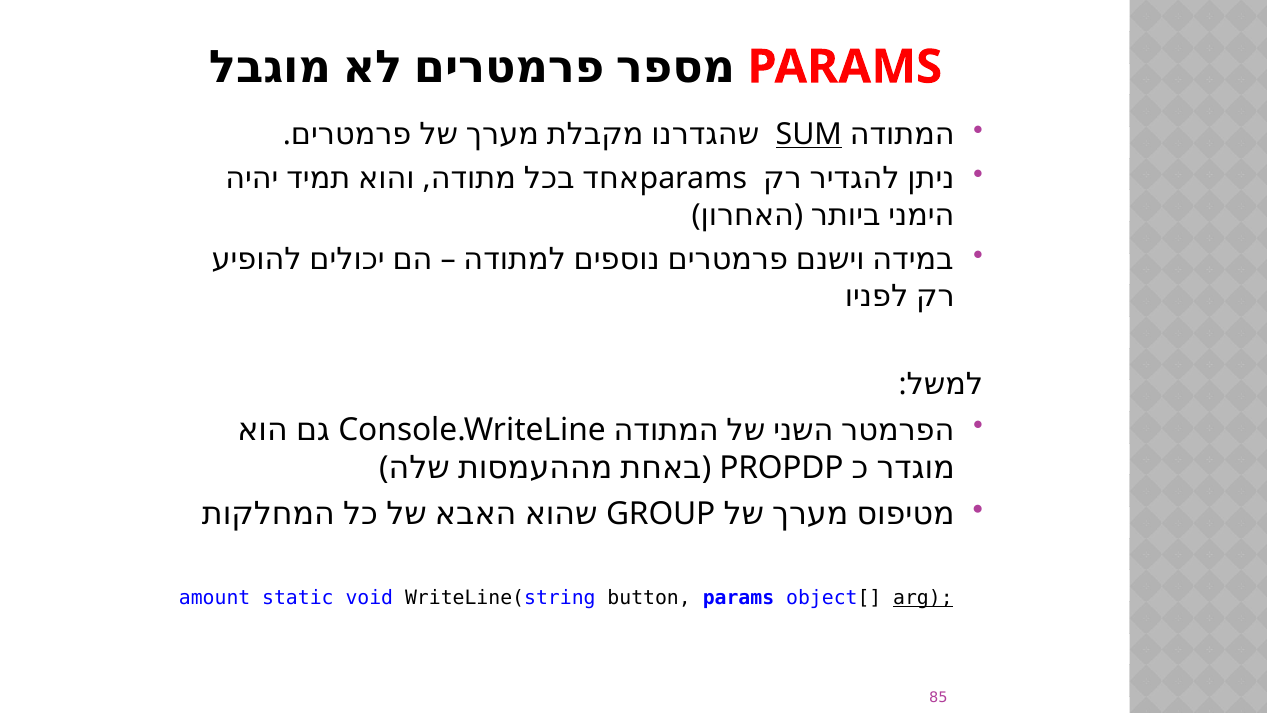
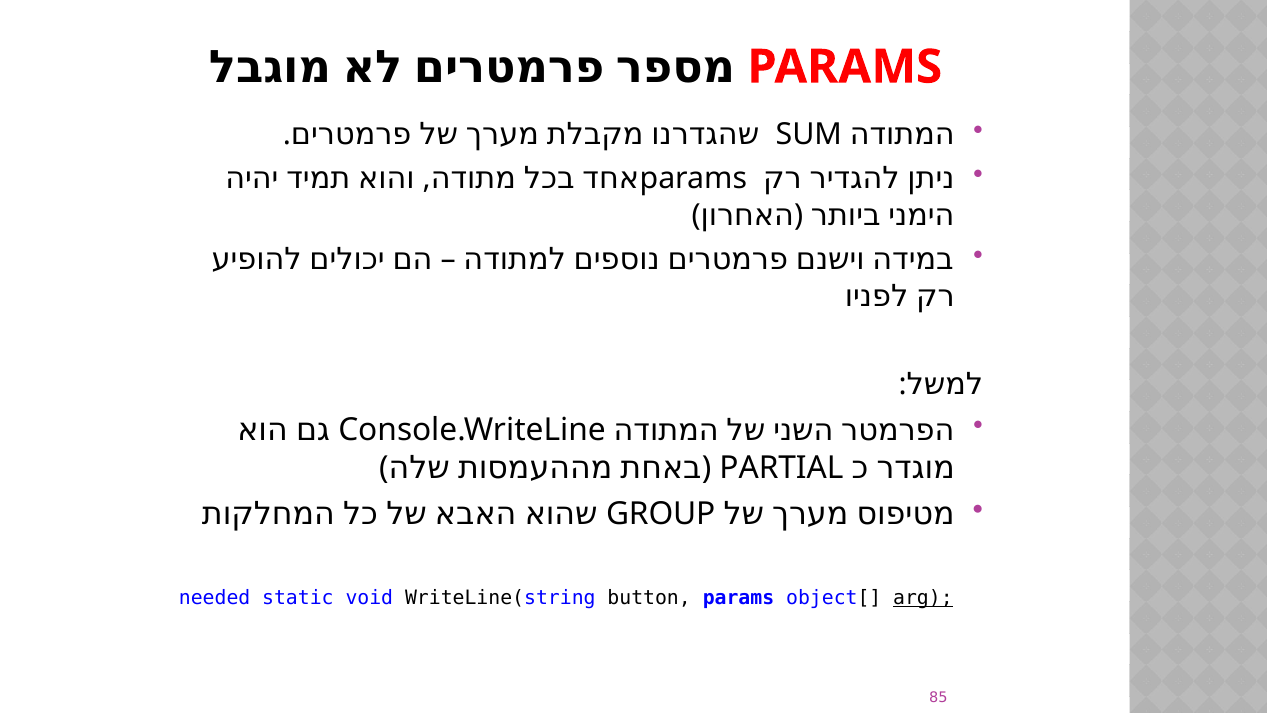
SUM underline: present -> none (809, 134)
PROPDP: PROPDP -> PARTIAL (781, 468)
amount: amount -> needed (215, 598)
